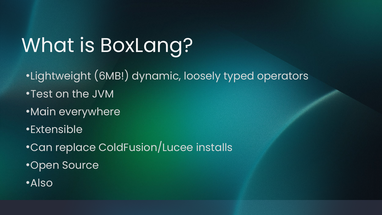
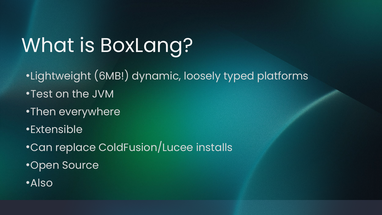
operators: operators -> platforms (283, 76)
Main: Main -> Then (43, 112)
